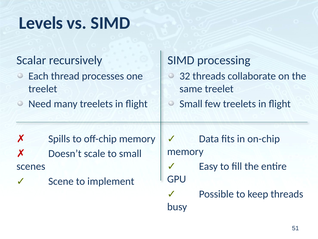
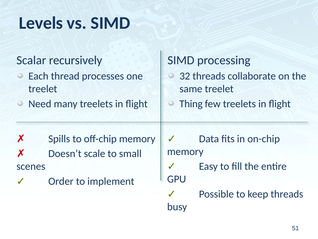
Small: Small -> Thing (191, 104)
Scene: Scene -> Order (61, 181)
